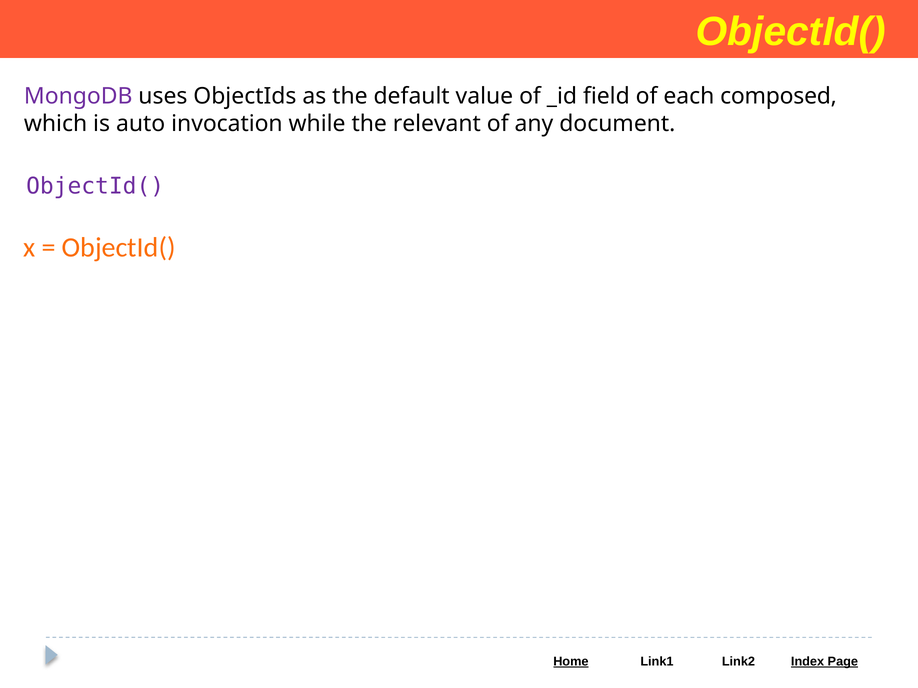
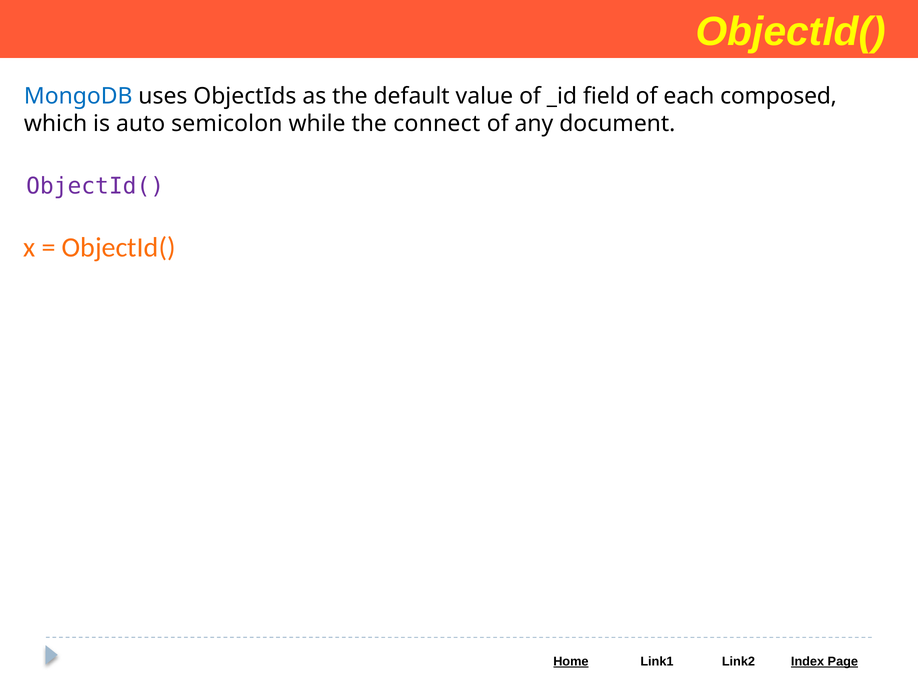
MongoDB colour: purple -> blue (78, 96)
invocation: invocation -> semicolon (227, 124)
relevant: relevant -> connect (437, 124)
